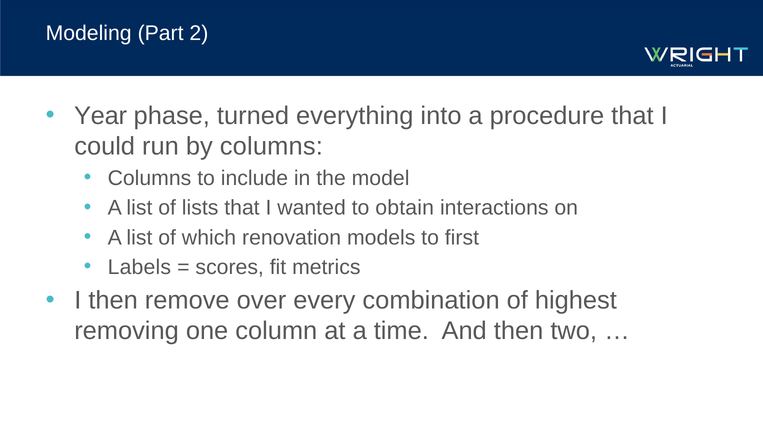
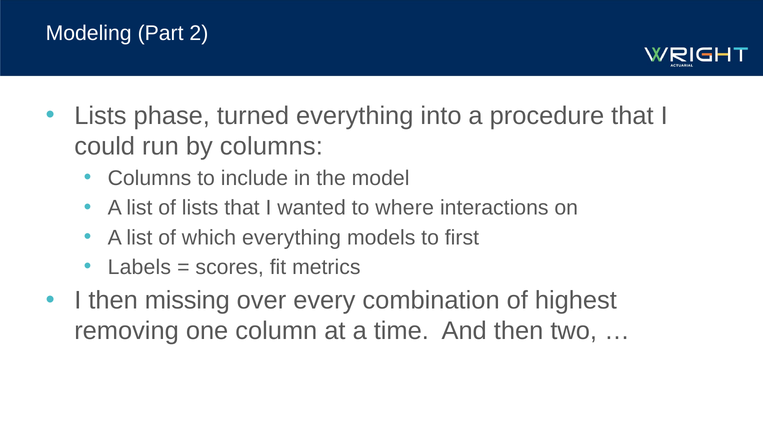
Year: Year -> Lists (100, 116)
obtain: obtain -> where (405, 208)
which renovation: renovation -> everything (292, 238)
remove: remove -> missing (187, 301)
